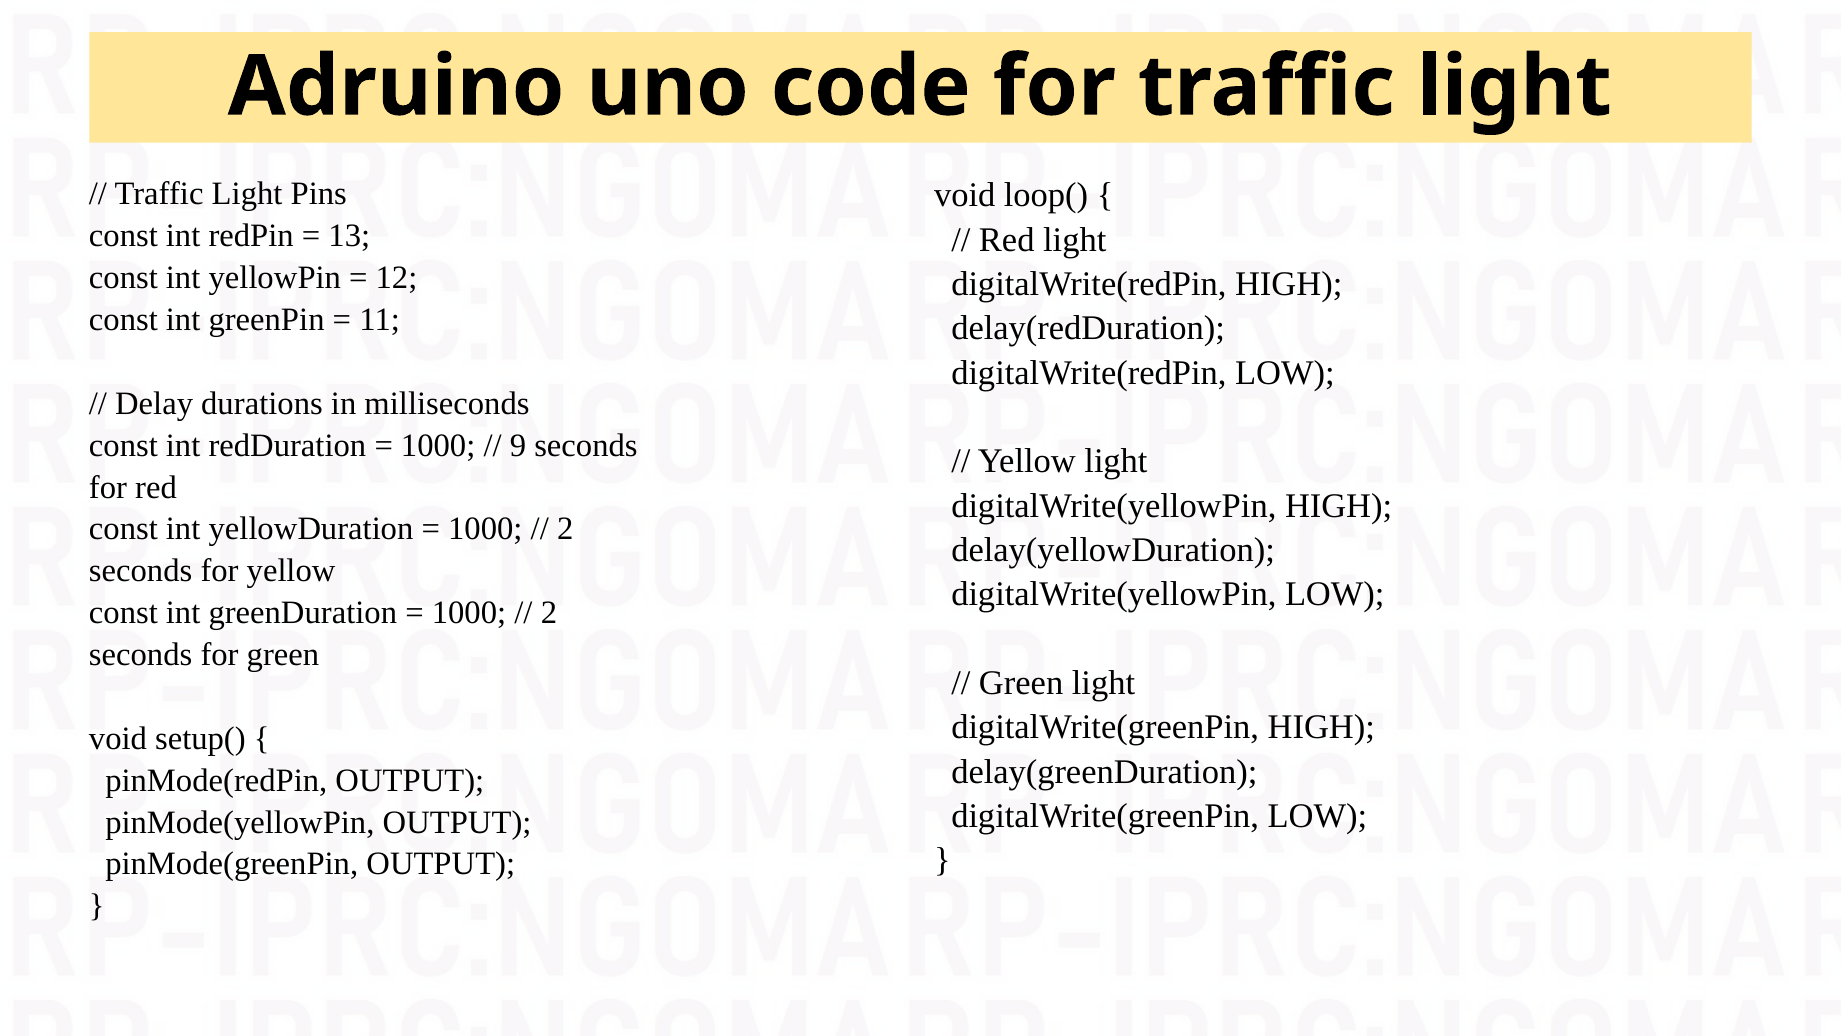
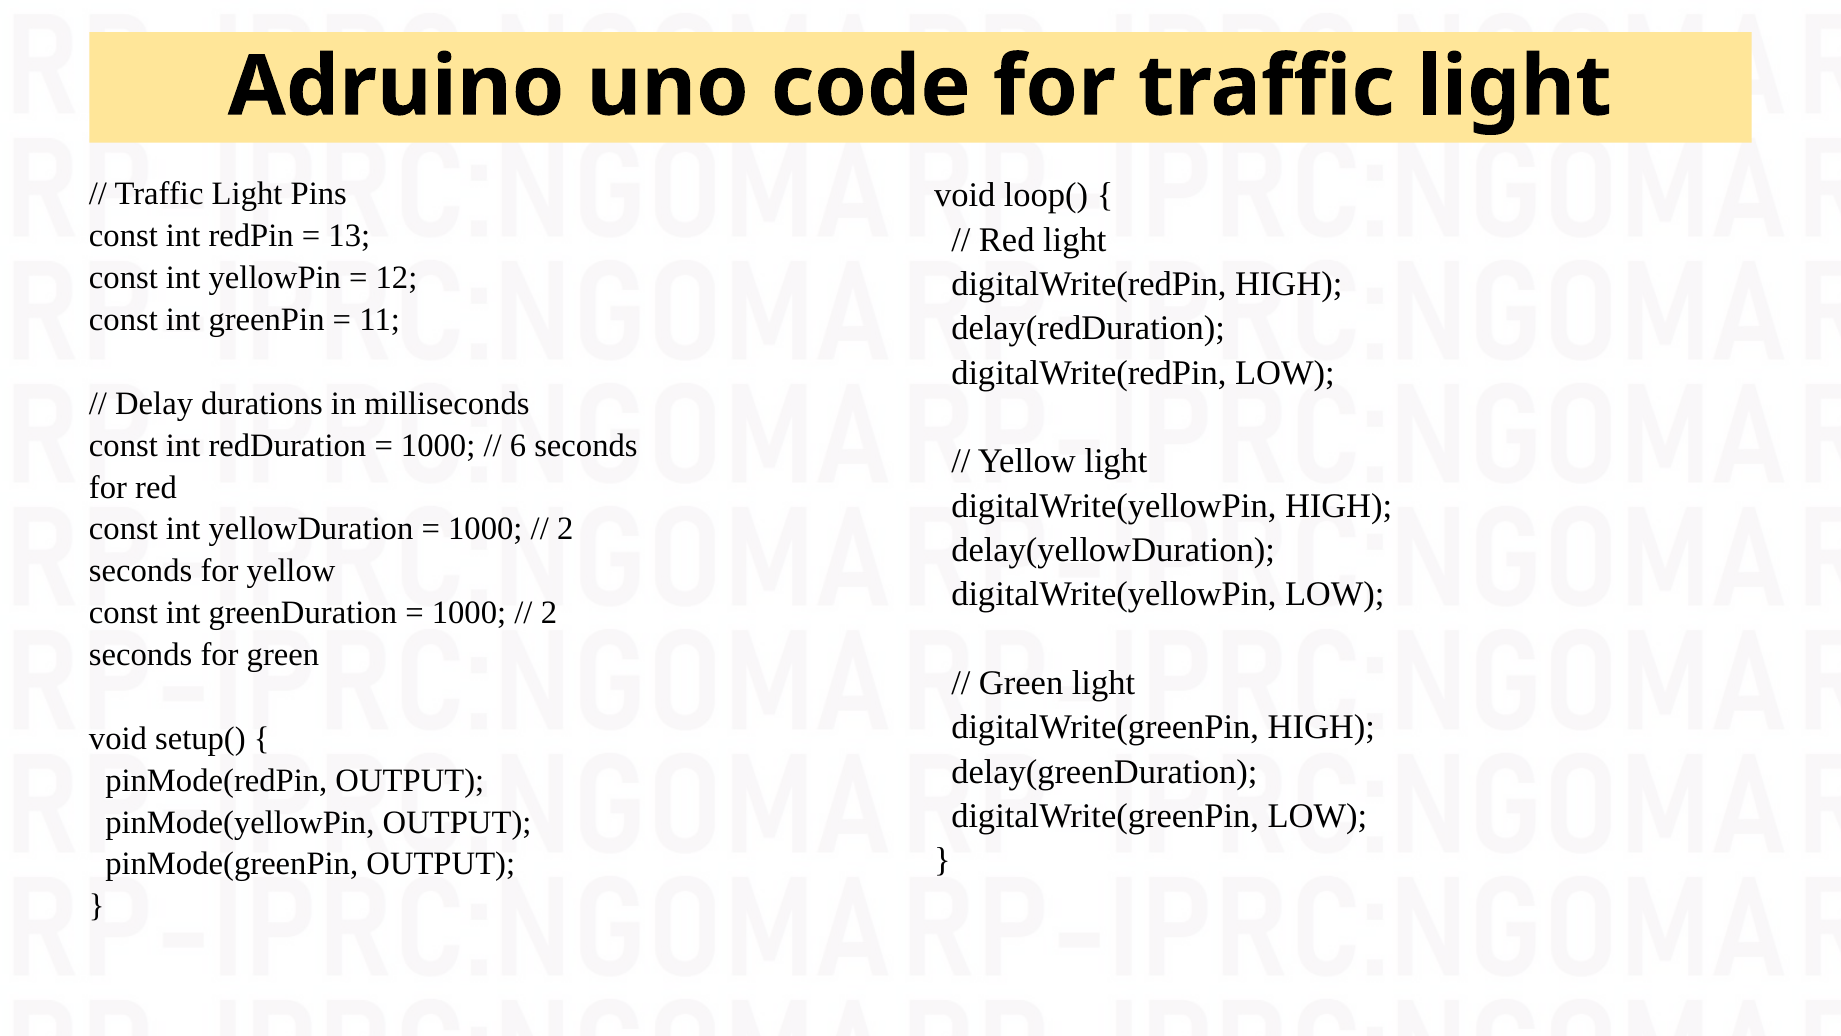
9: 9 -> 6 (518, 445)
